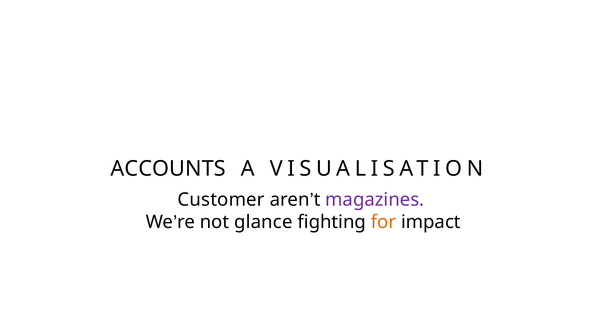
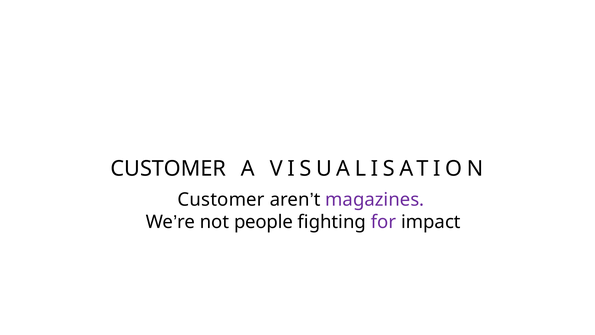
ACCOUNTS: ACCOUNTS -> CUSTOMER (168, 169)
glance: glance -> people (264, 222)
for colour: orange -> purple (384, 222)
